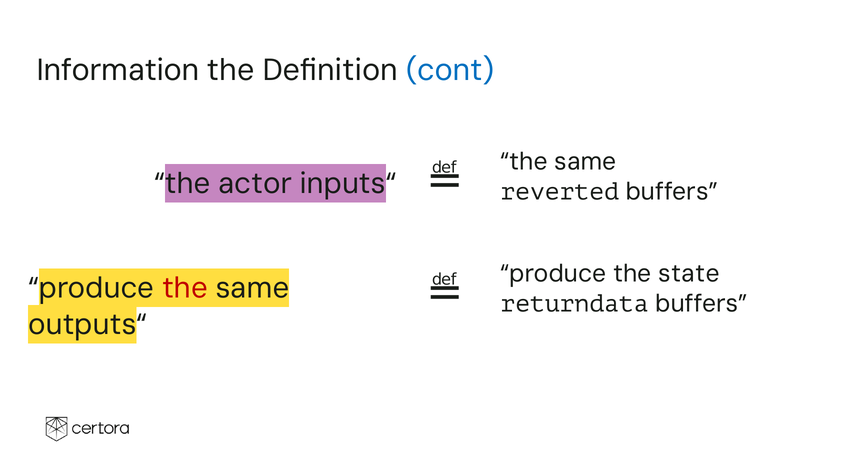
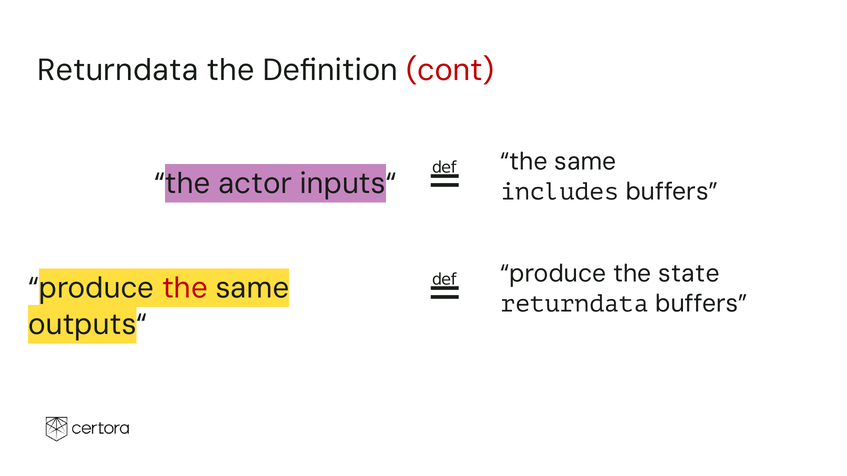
Information: Information -> Returndata (118, 70)
cont colour: blue -> red (450, 70)
reverted: reverted -> includes (560, 192)
